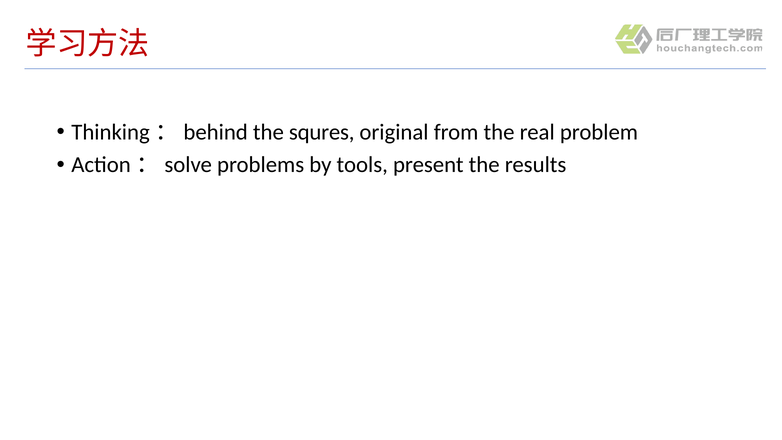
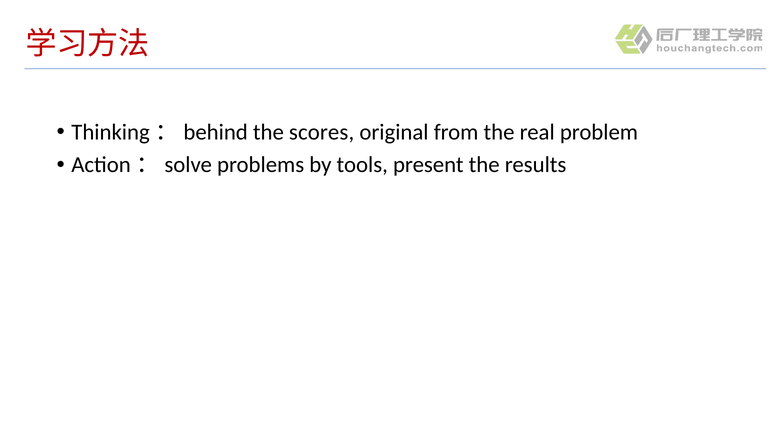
squres: squres -> scores (322, 132)
